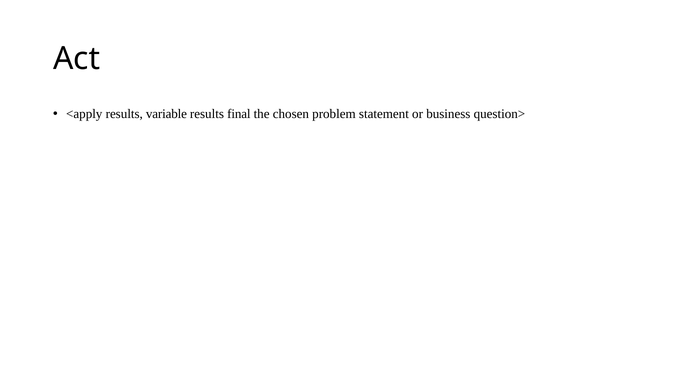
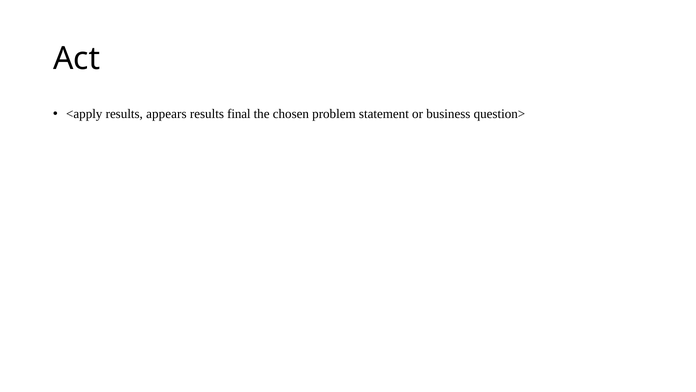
variable: variable -> appears (166, 114)
